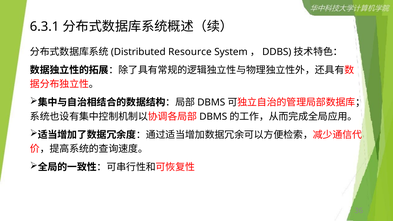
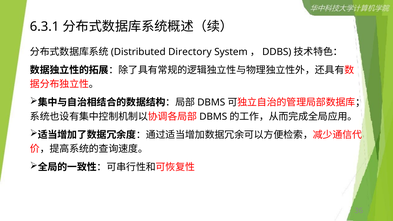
Resource: Resource -> Directory (190, 52)
